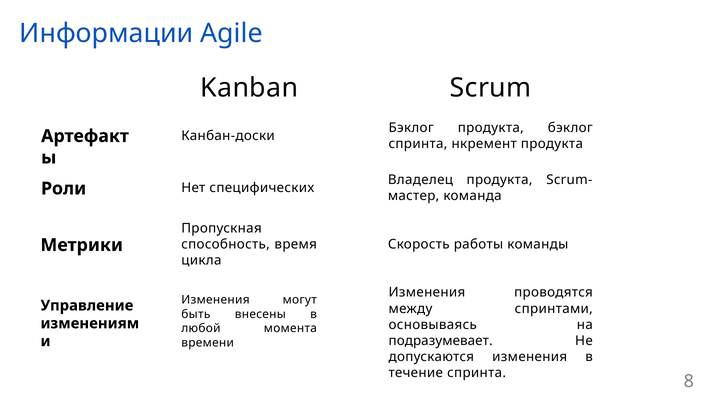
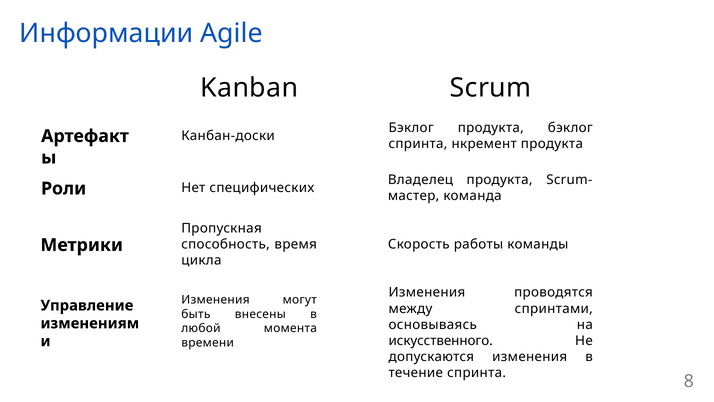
подразумевает: подразумевает -> искусственного (441, 340)
